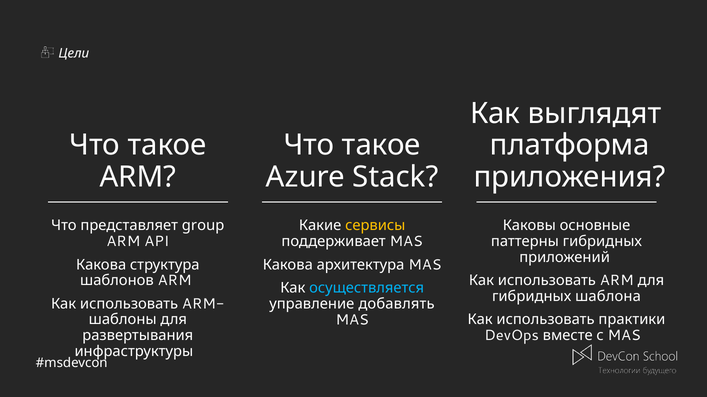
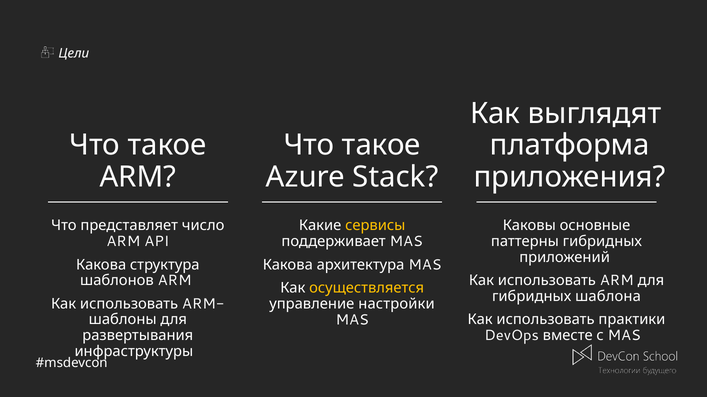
group: group -> число (203, 226)
осуществляется colour: light blue -> yellow (367, 288)
добавлять: добавлять -> настройки (397, 304)
